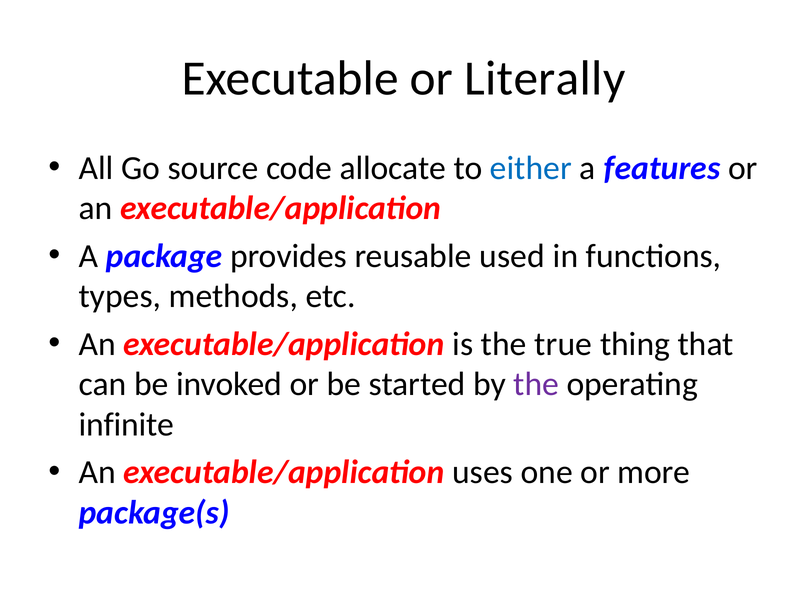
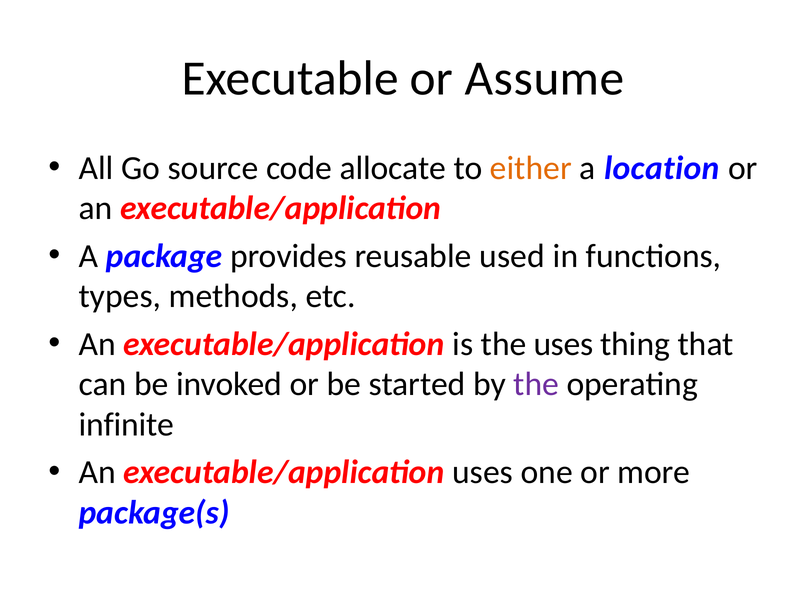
Literally: Literally -> Assume (545, 78)
either colour: blue -> orange (531, 168)
features: features -> location (662, 168)
the true: true -> uses (563, 344)
